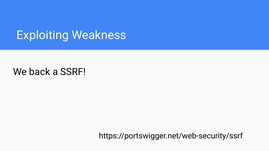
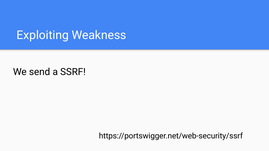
back: back -> send (40, 72)
